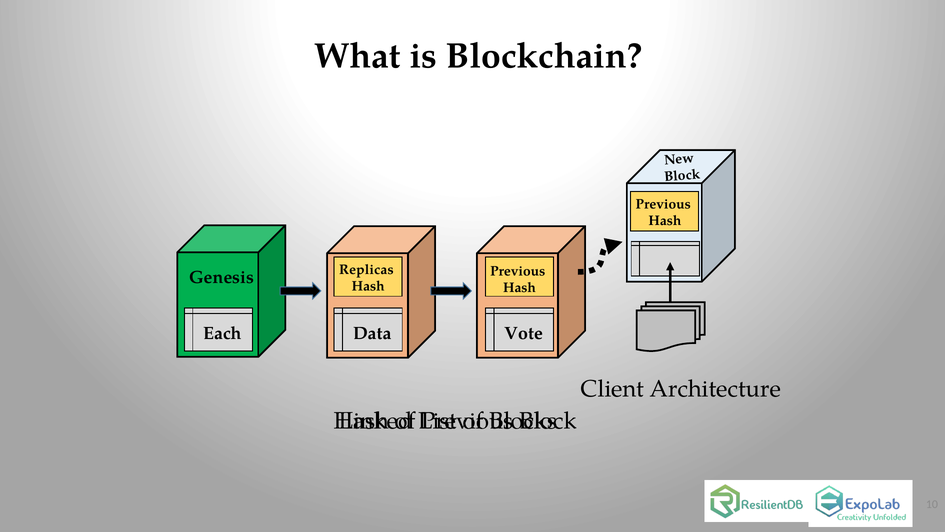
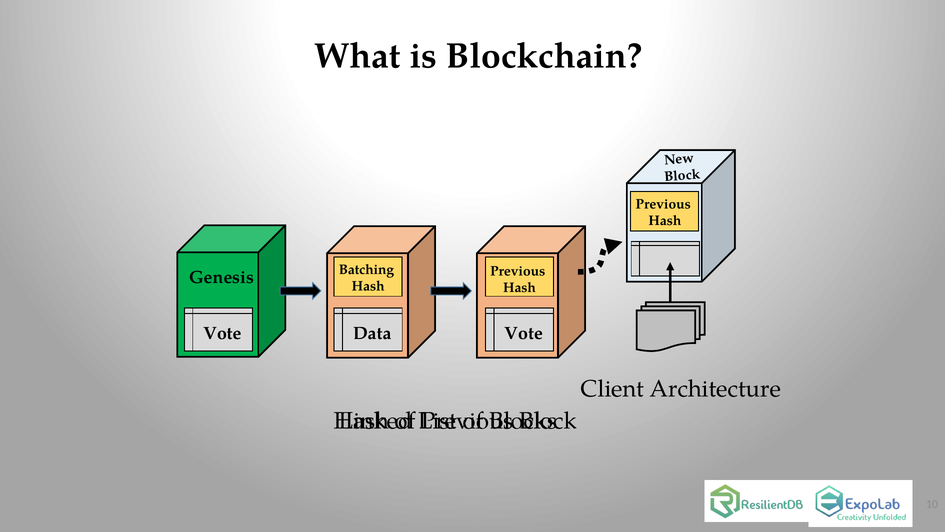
Replicas: Replicas -> Batching (366, 269)
Each: Each -> Vote (223, 333)
